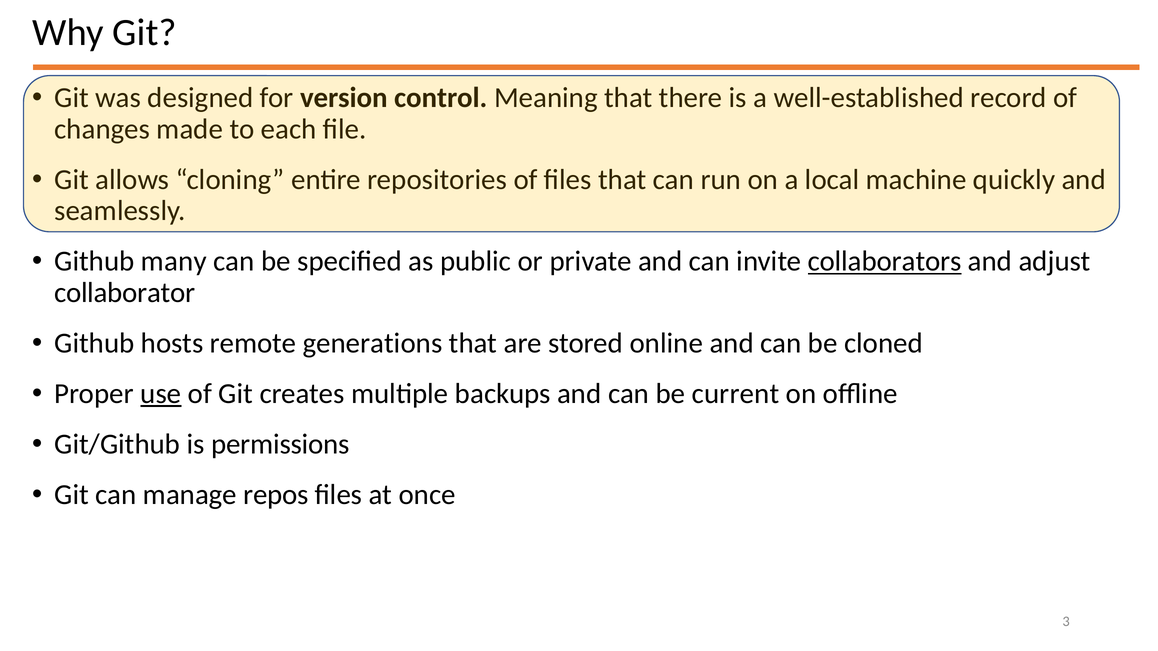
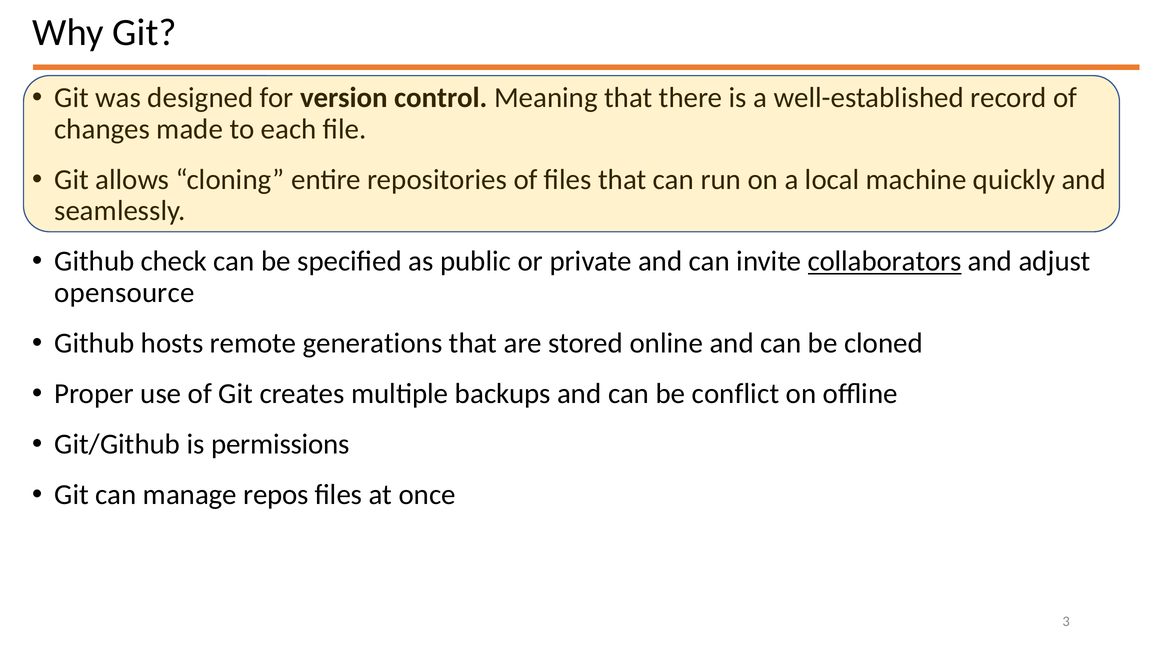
many: many -> check (174, 262)
collaborator: collaborator -> opensource (124, 293)
use underline: present -> none (161, 394)
current: current -> conflict (736, 394)
